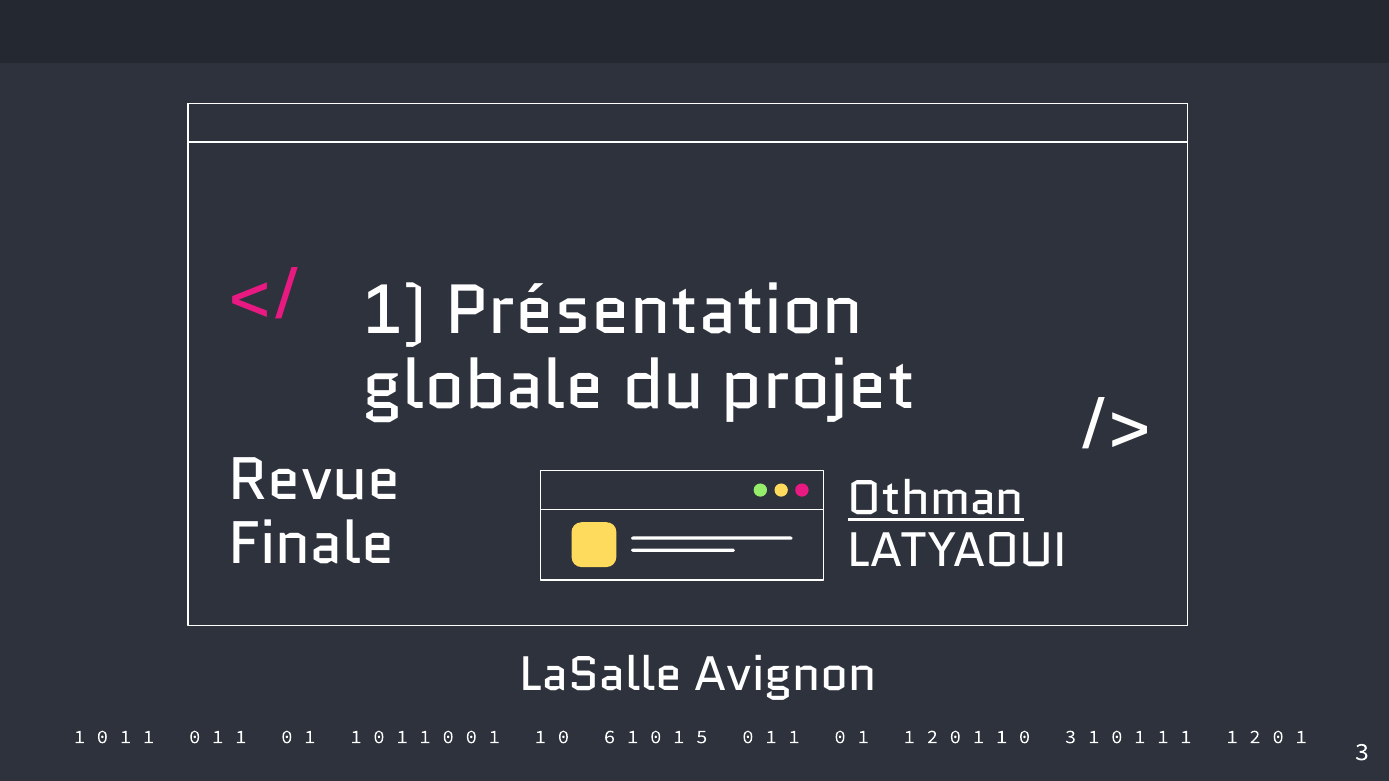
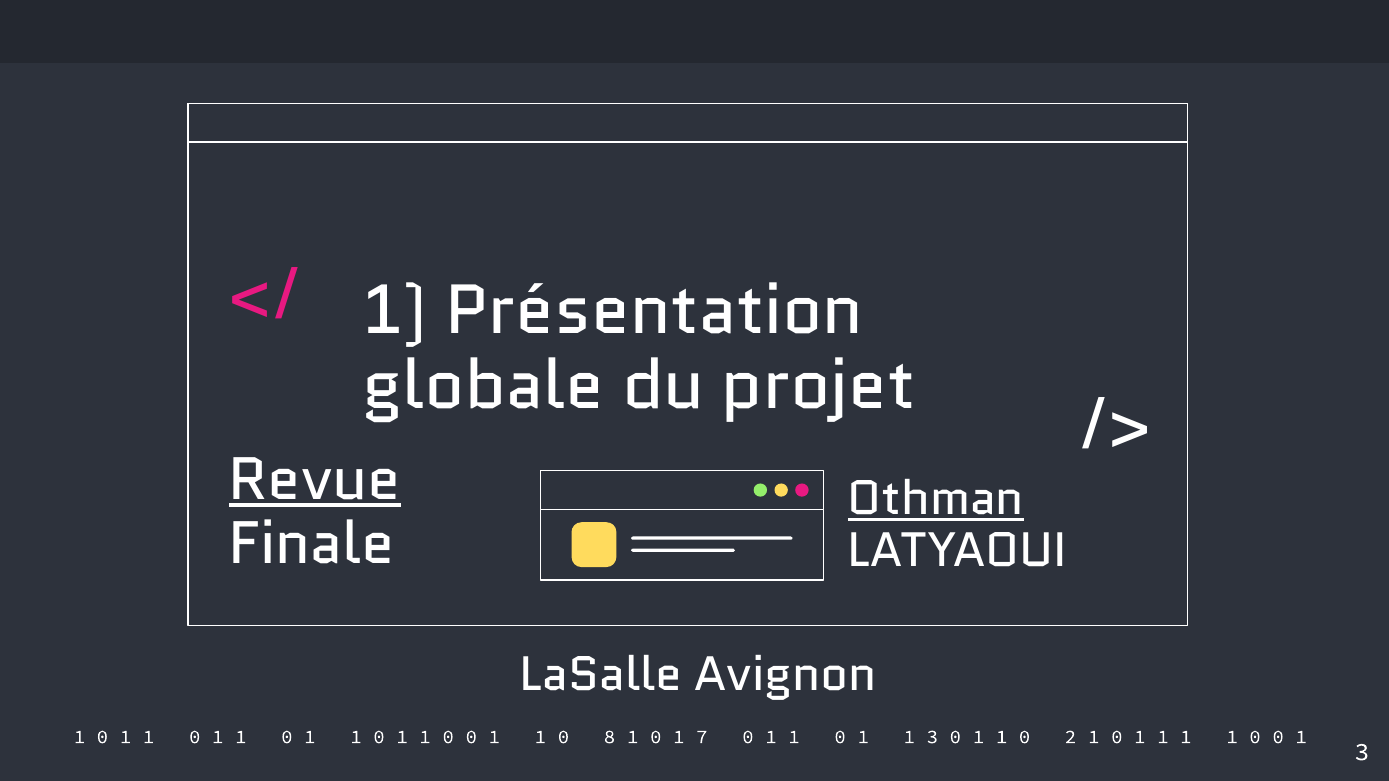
Revue underline: none -> present (315, 480)
6: 6 -> 8 (609, 737)
5: 5 -> 7 (702, 737)
2: 2 -> 3 (932, 737)
3: 3 -> 2 (1071, 737)
1 1 1 2: 2 -> 0 (1255, 737)
